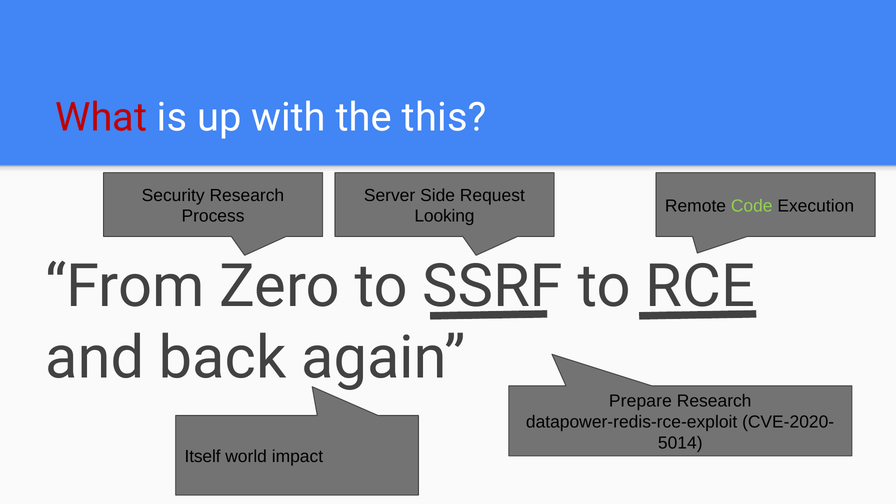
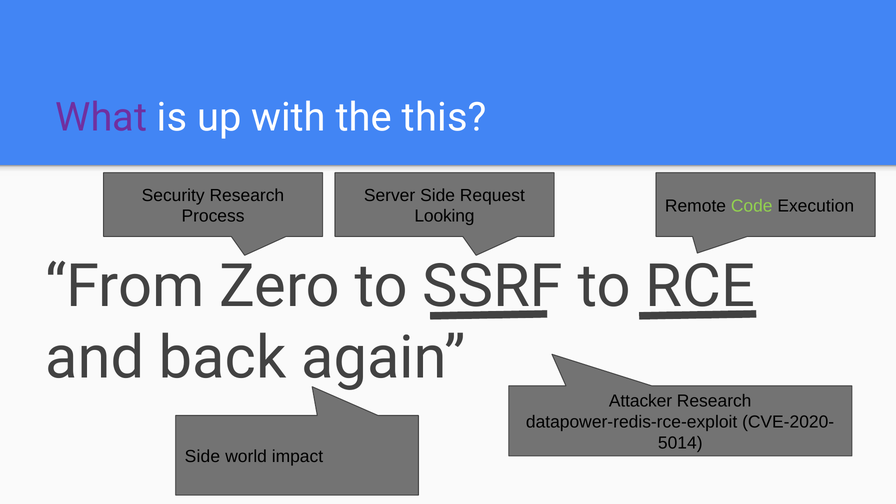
What colour: red -> purple (101, 118)
Prepare: Prepare -> Attacker (641, 401)
Itself: Itself -> Side (202, 457)
